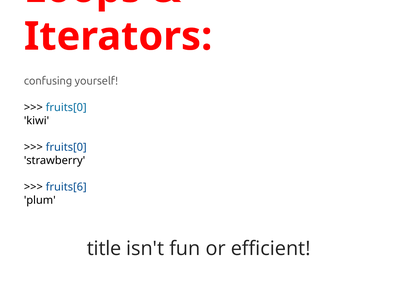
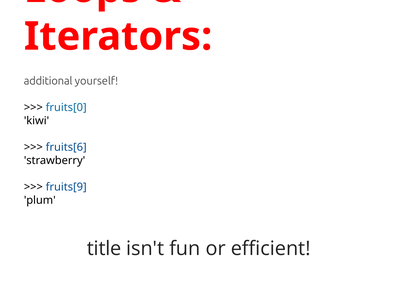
confusing: confusing -> additional (48, 81)
fruits[0: fruits[0 -> fruits[6 (66, 147)
fruits[6: fruits[6 -> fruits[9 (66, 187)
